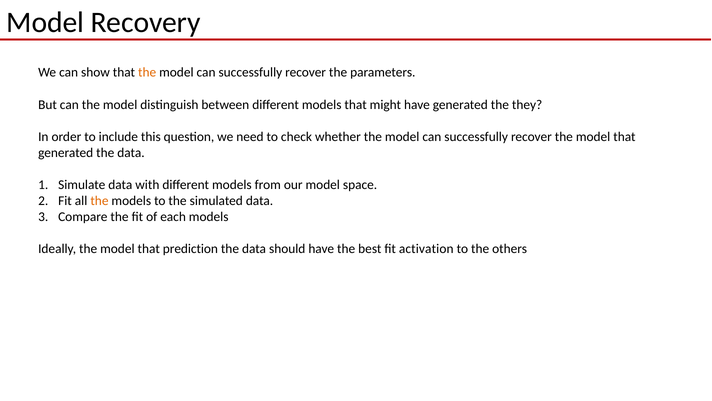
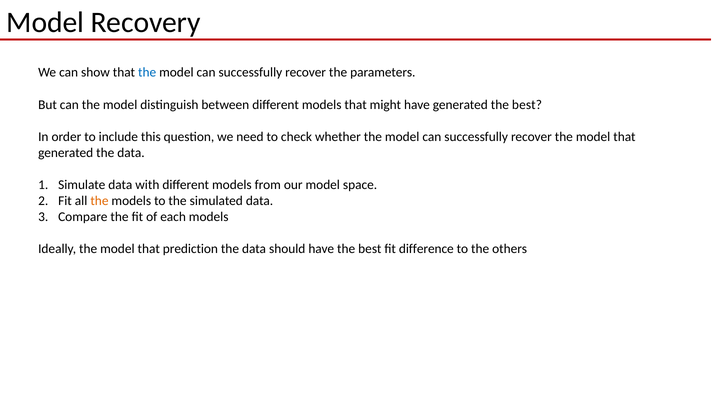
the colour: orange -> blue (147, 72)
generated the they: they -> best (527, 104)
activation: activation -> difference (426, 249)
